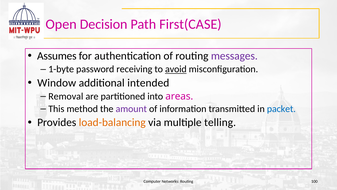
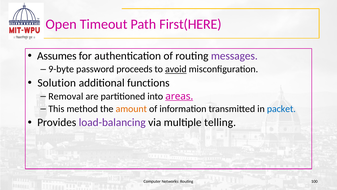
Decision: Decision -> Timeout (104, 24)
First(CASE: First(CASE -> First(HERE (191, 24)
1-byte: 1-byte -> 9-byte (61, 69)
receiving: receiving -> proceeds (134, 69)
Window: Window -> Solution (57, 83)
intended: intended -> functions (148, 83)
areas underline: none -> present (179, 96)
amount colour: purple -> orange (131, 109)
load-balancing colour: orange -> purple (112, 122)
